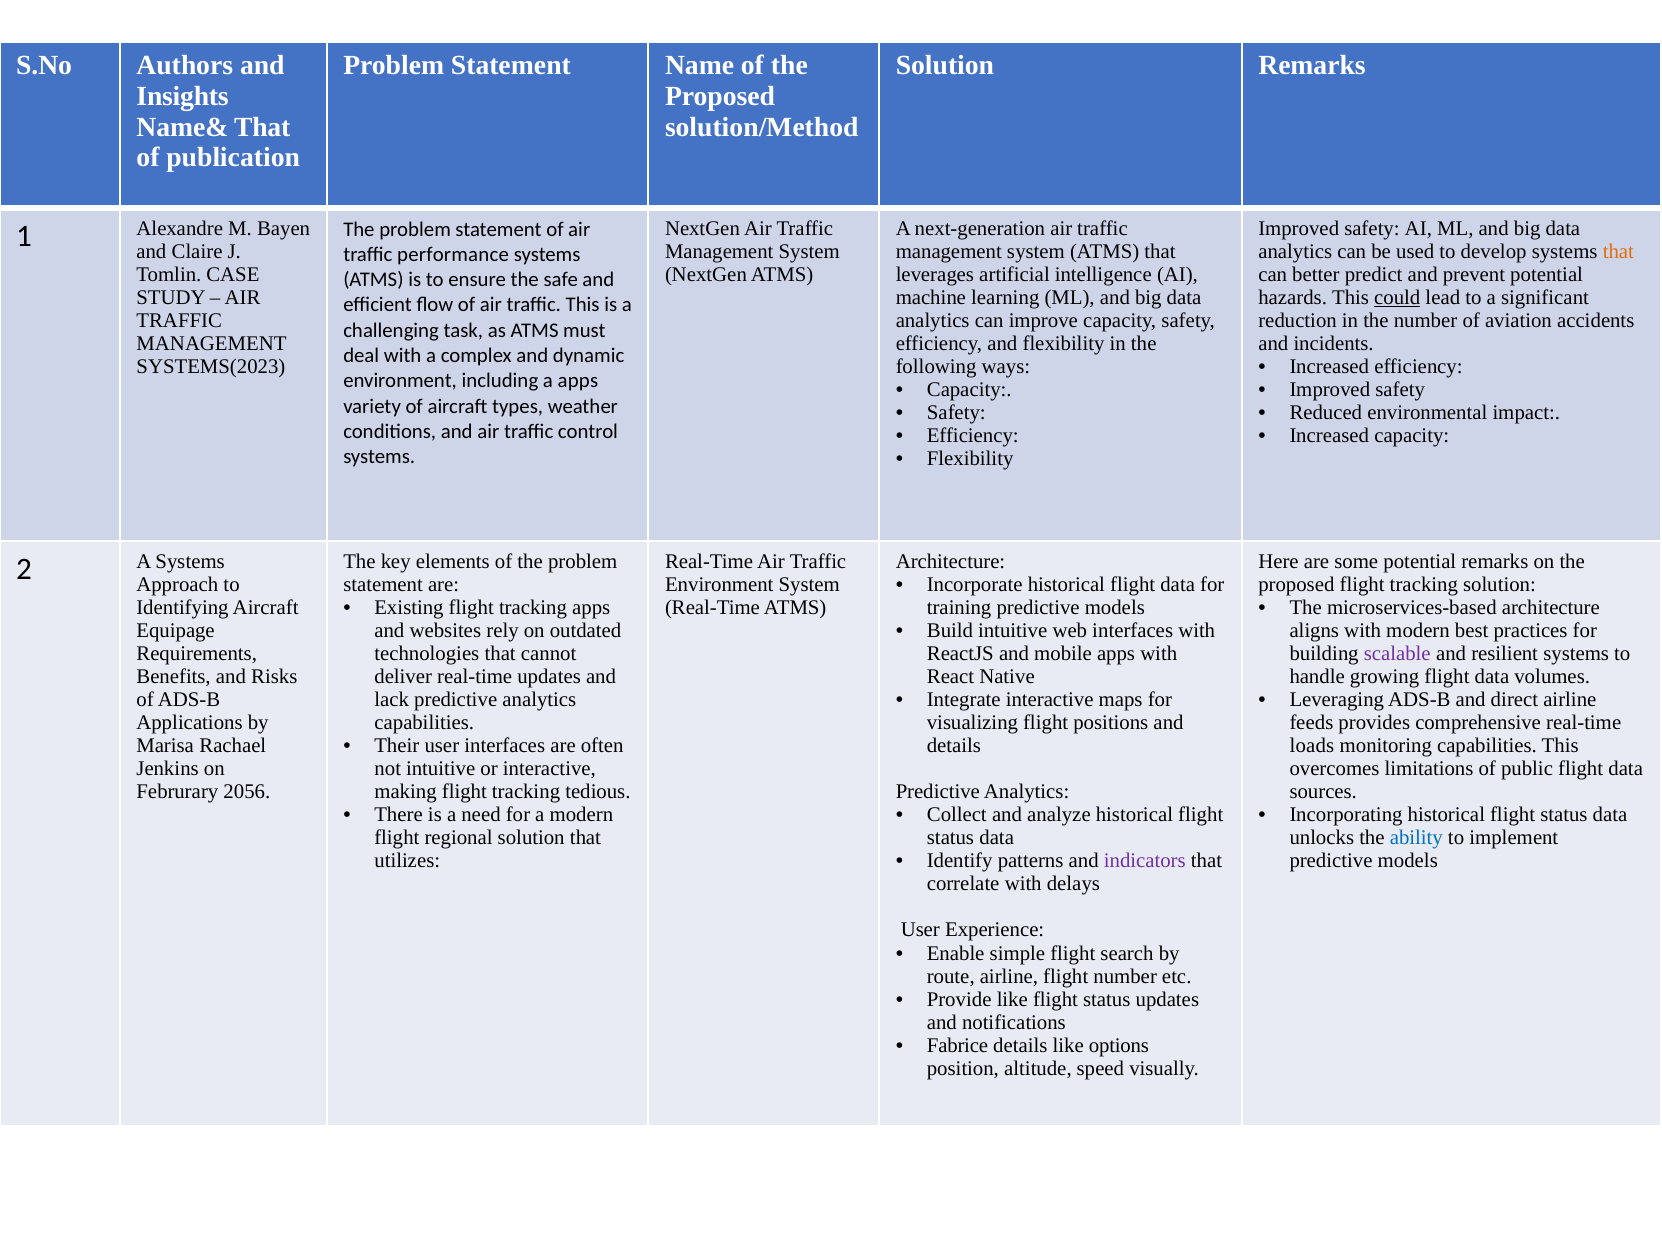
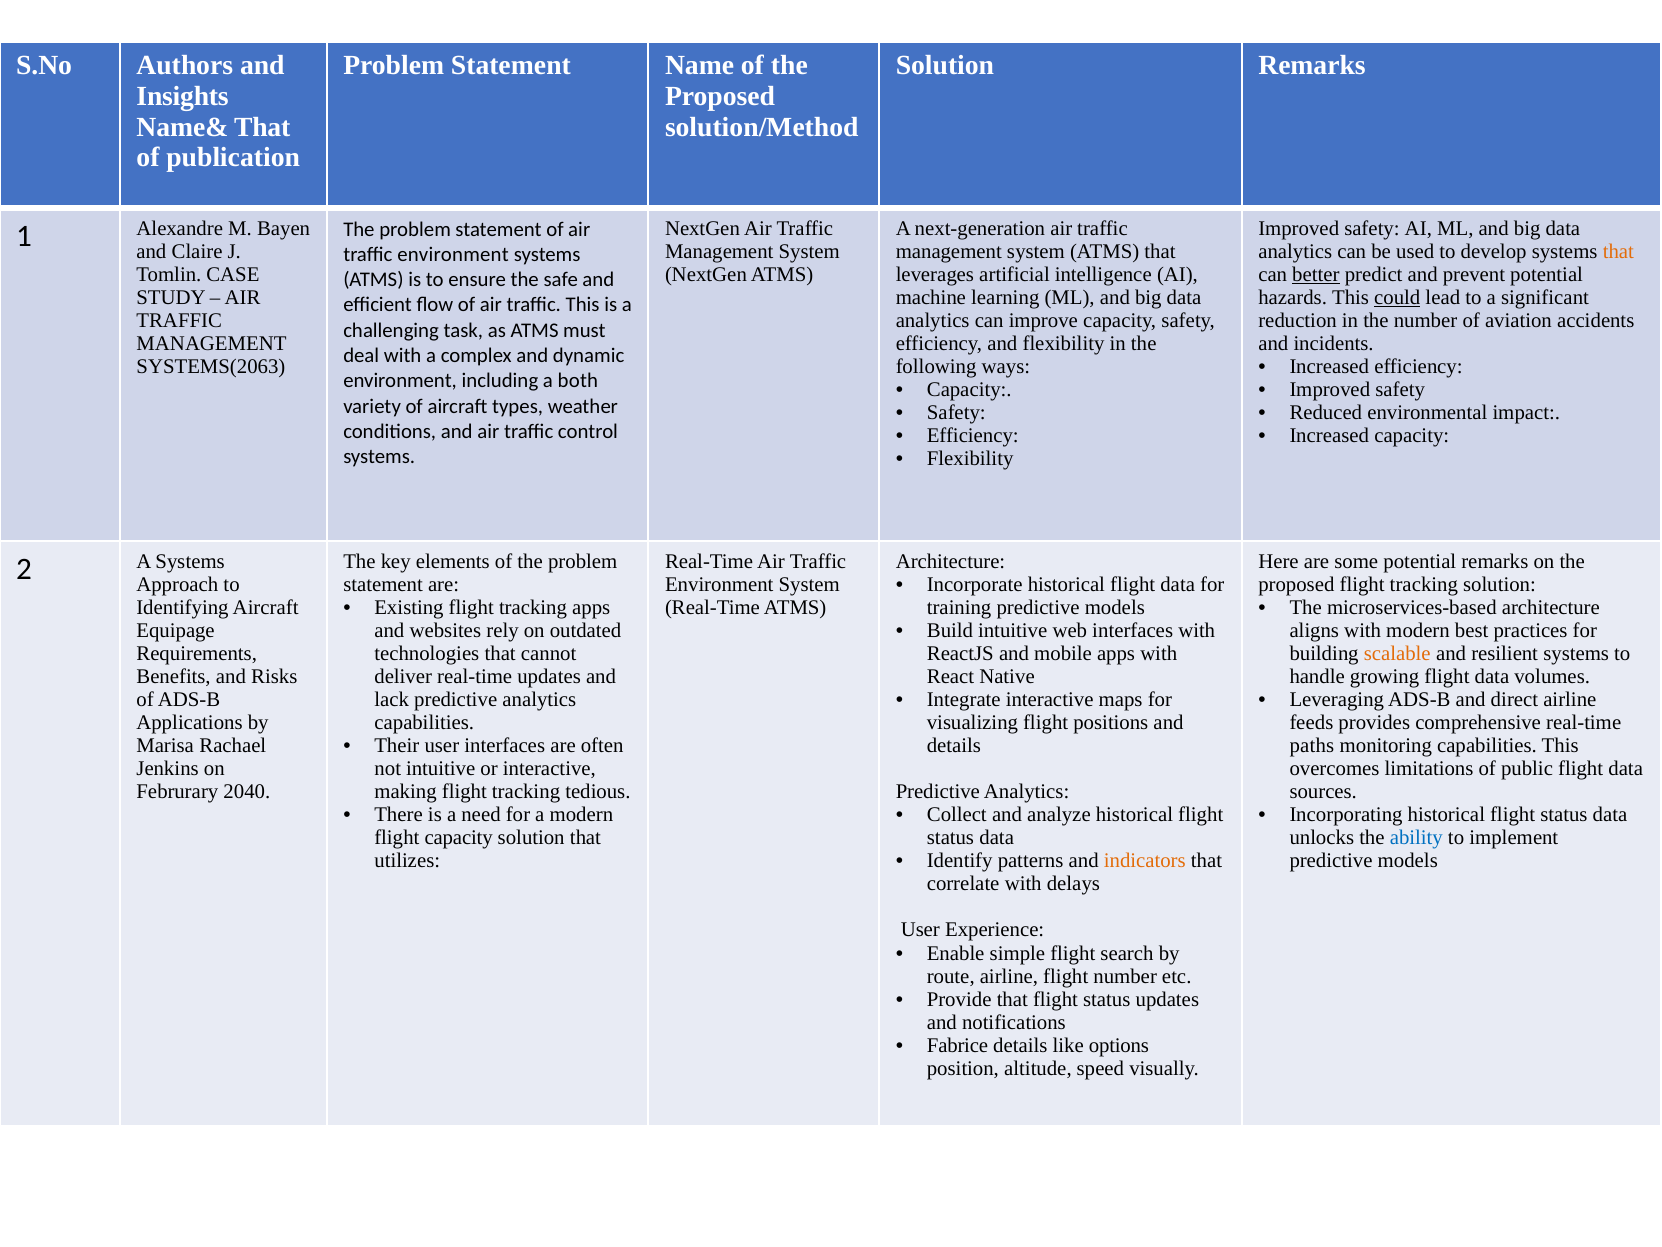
performance: performance -> environment (453, 254)
better underline: none -> present (1316, 274)
SYSTEMS(2023: SYSTEMS(2023 -> SYSTEMS(2063 (211, 366)
a apps: apps -> both (578, 381)
scalable colour: purple -> orange (1397, 653)
loads: loads -> paths (1312, 745)
2056: 2056 -> 2040 (247, 792)
flight regional: regional -> capacity (459, 838)
indicators colour: purple -> orange (1145, 861)
Provide like: like -> that (1012, 999)
